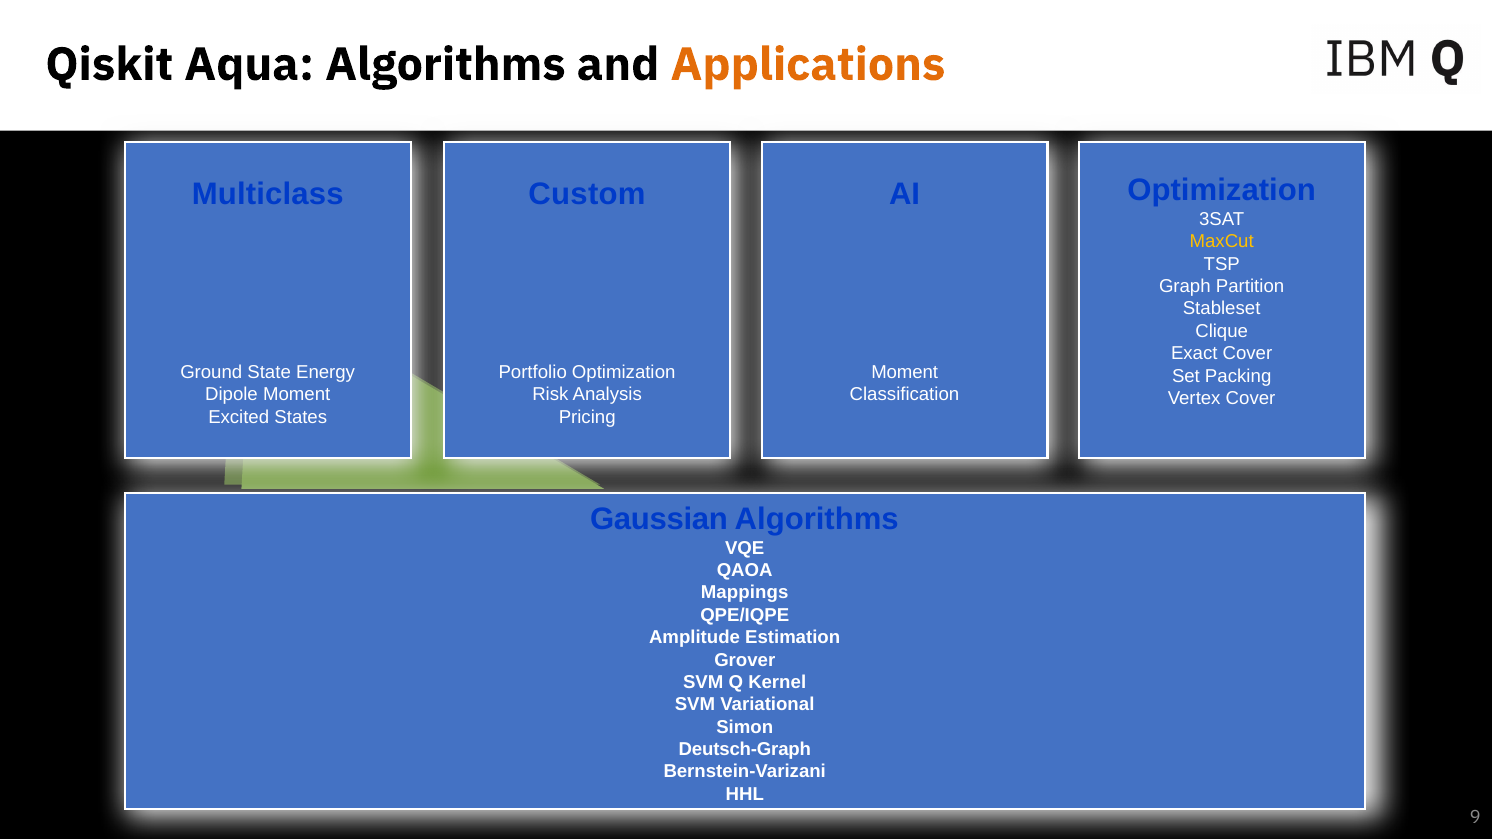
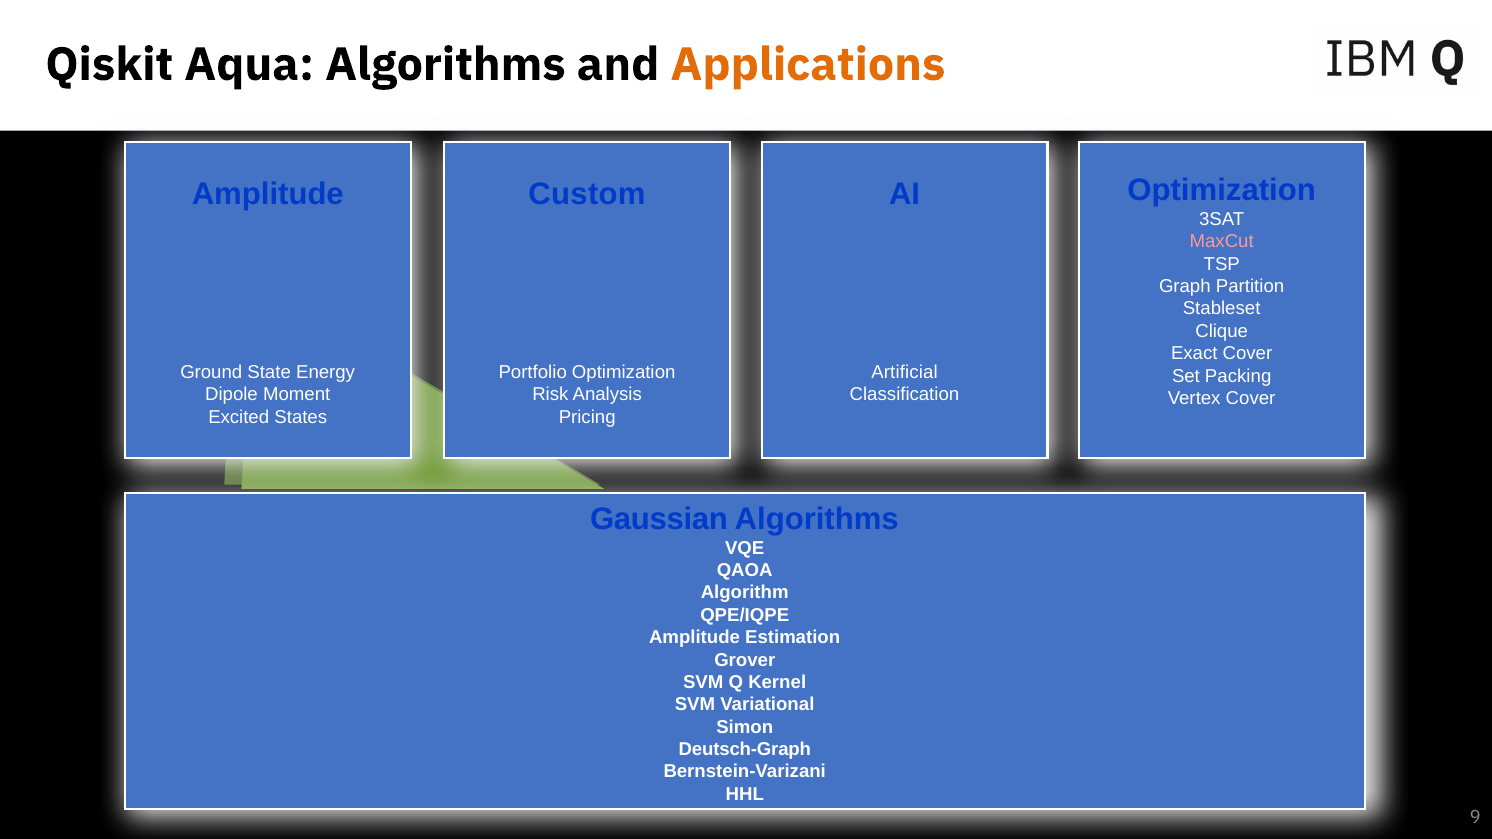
Multiclass: Multiclass -> Amplitude (268, 194)
MaxCut colour: yellow -> pink (1222, 242)
Moment: Moment -> Artificial (905, 372)
Mappings: Mappings -> Algorithm (745, 593)
